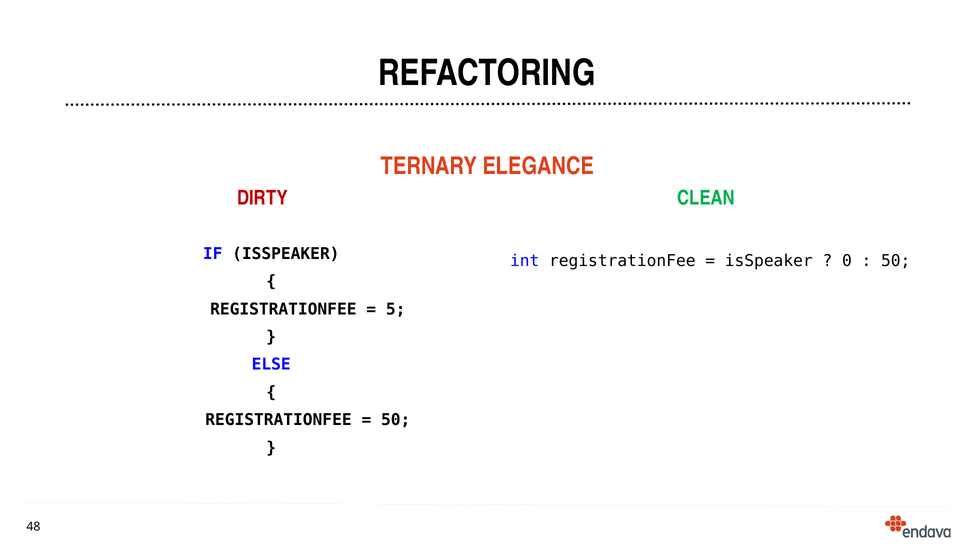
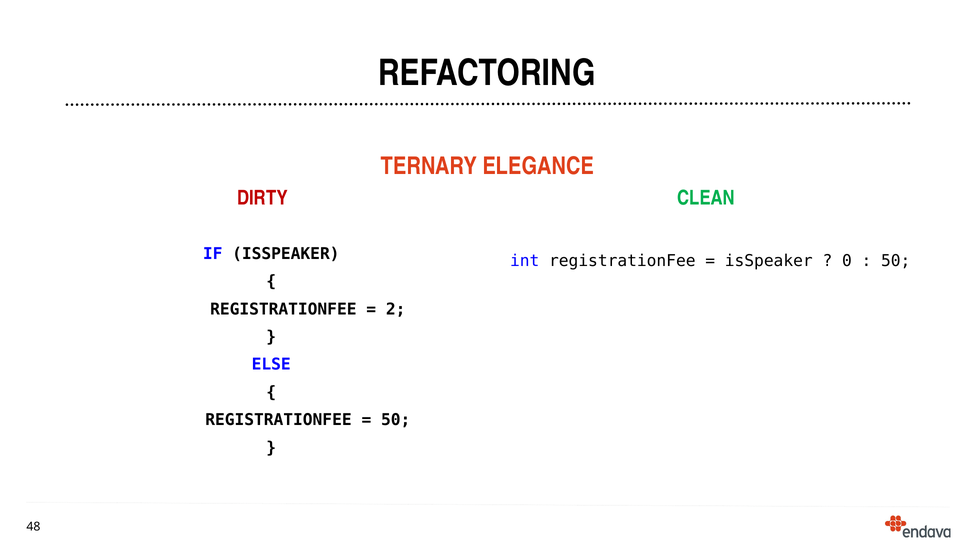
5: 5 -> 2 (396, 309)
